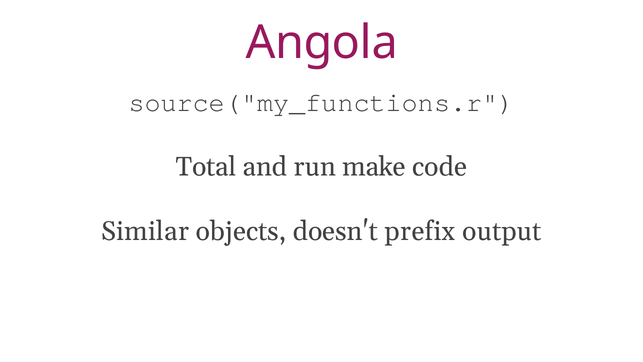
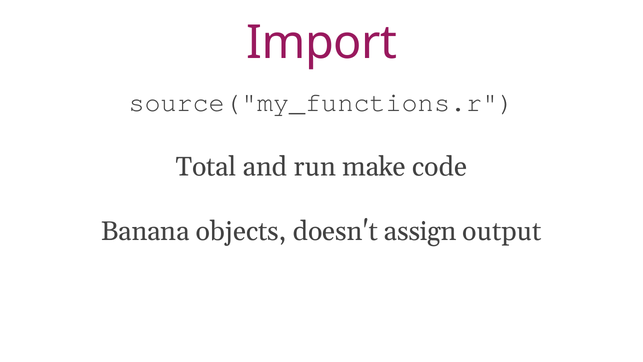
Angola: Angola -> Import (322, 43)
Similar: Similar -> Banana (145, 231)
prefix: prefix -> assign (420, 231)
